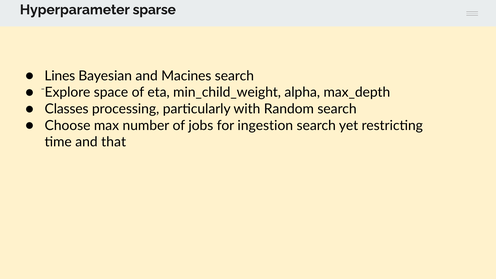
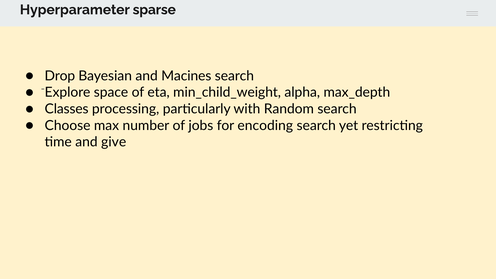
Lines: Lines -> Drop (60, 76)
ingestion: ingestion -> encoding (265, 125)
that: that -> give (114, 142)
